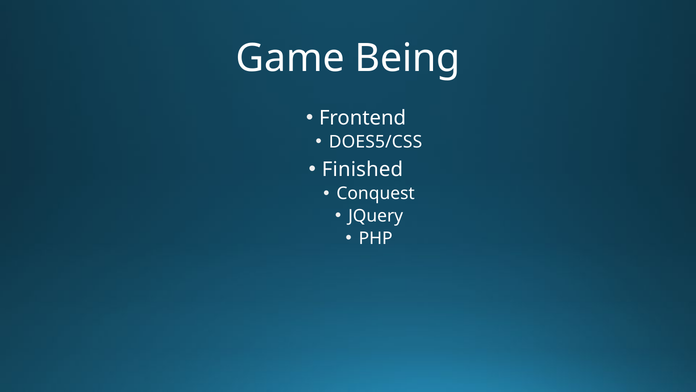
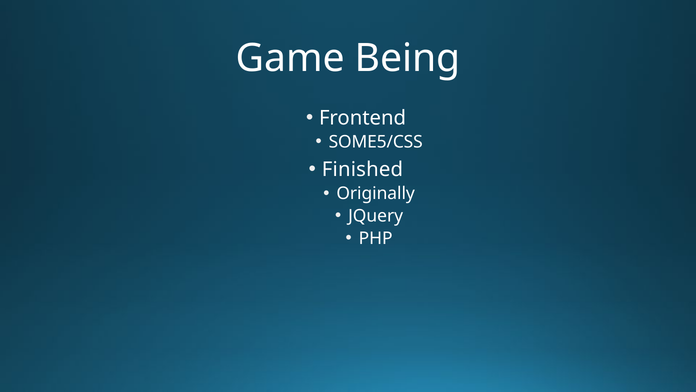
DOES5/CSS: DOES5/CSS -> SOME5/CSS (376, 142)
Conquest: Conquest -> Originally (376, 193)
